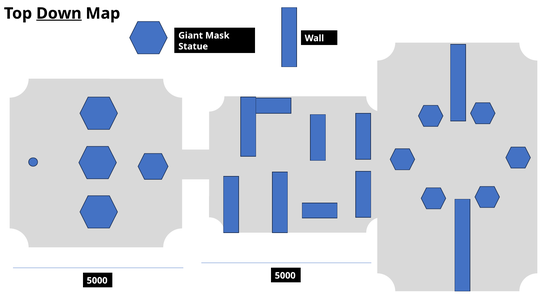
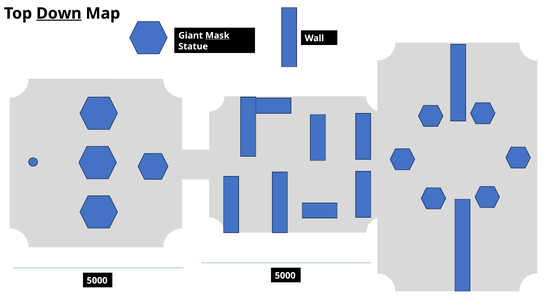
Mask underline: none -> present (217, 36)
